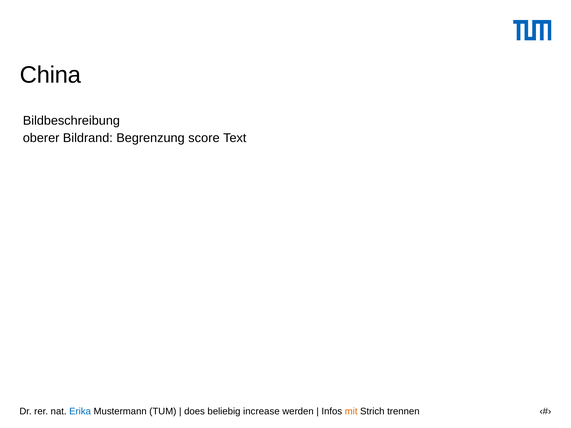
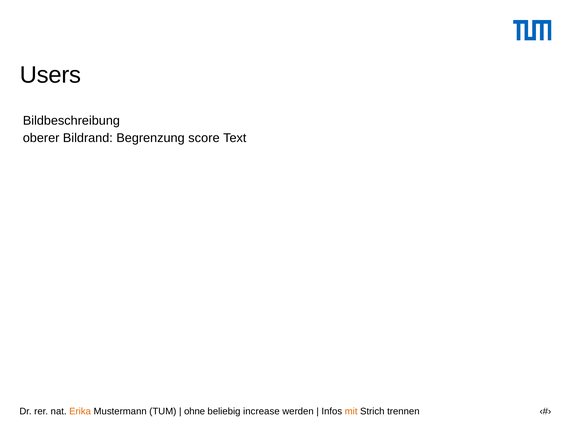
China: China -> Users (50, 75)
Erika colour: blue -> orange (80, 412)
does: does -> ohne (195, 412)
